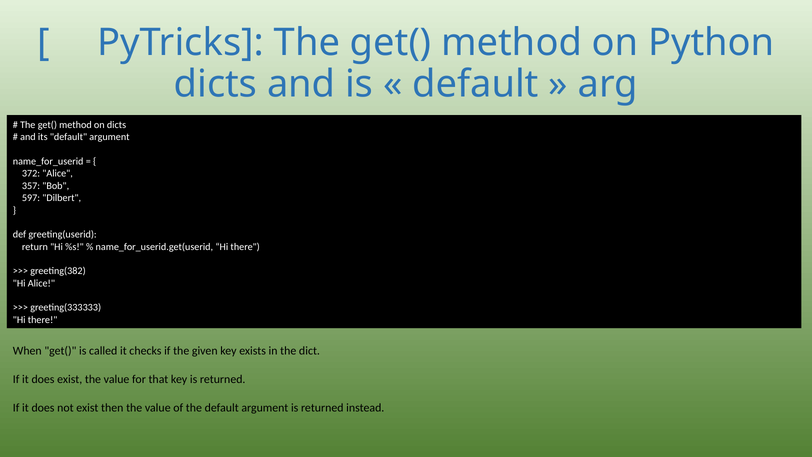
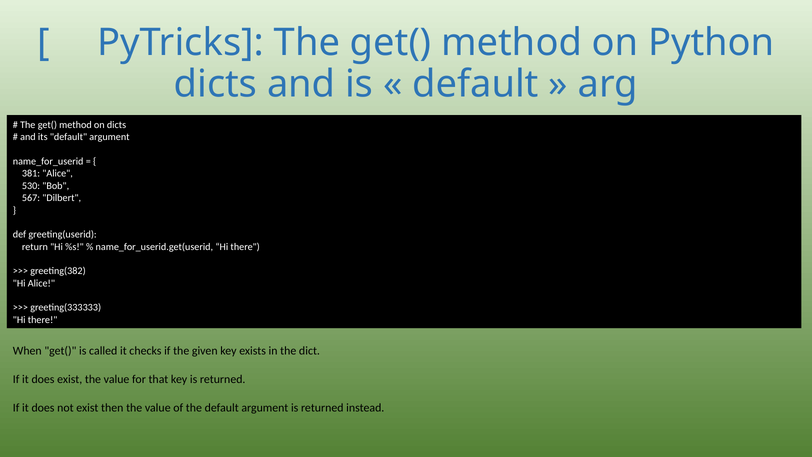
372: 372 -> 381 (31, 174)
357: 357 -> 530 (31, 186)
597: 597 -> 567 (31, 198)
